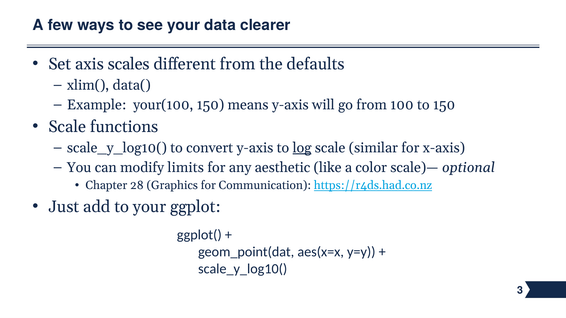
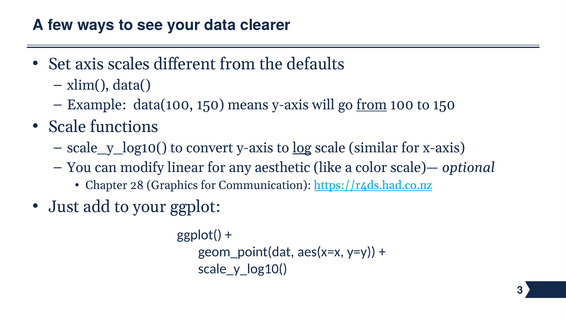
your(100: your(100 -> data(100 (163, 105)
from underline: none -> present (372, 105)
limits: limits -> linear (186, 168)
